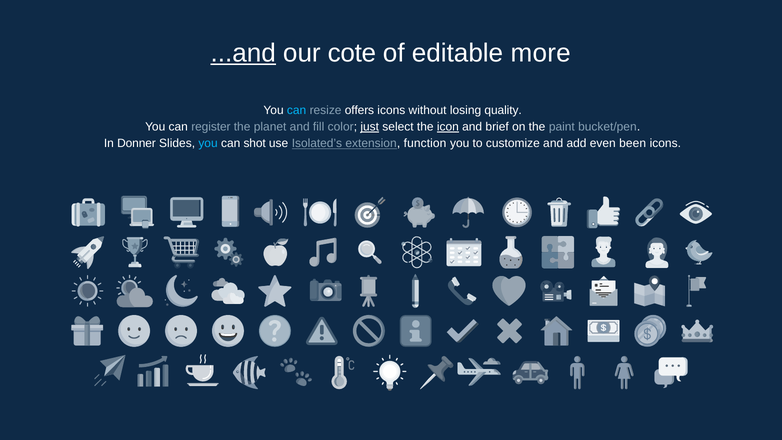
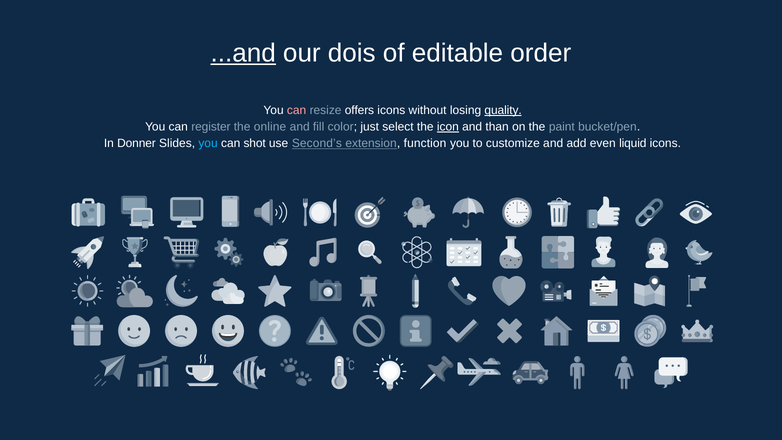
cote: cote -> dois (352, 53)
more: more -> order (541, 53)
can colour: light blue -> pink (297, 110)
quality underline: none -> present (503, 110)
planet: planet -> online (270, 127)
just underline: present -> none (370, 127)
brief: brief -> than (497, 127)
Isolated’s: Isolated’s -> Second’s (317, 143)
been: been -> liquid (633, 143)
